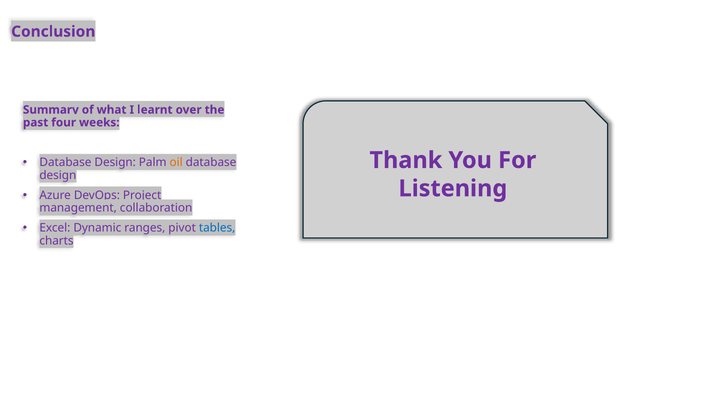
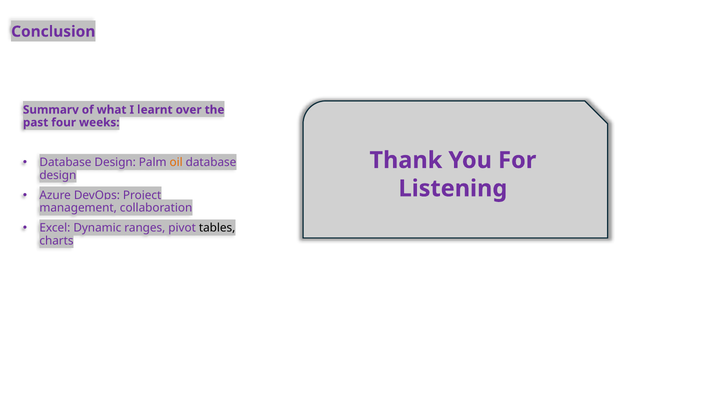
tables colour: blue -> black (217, 228)
